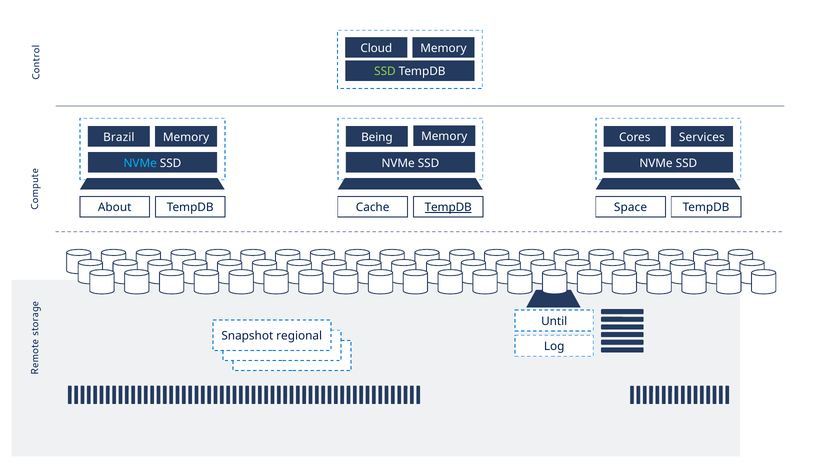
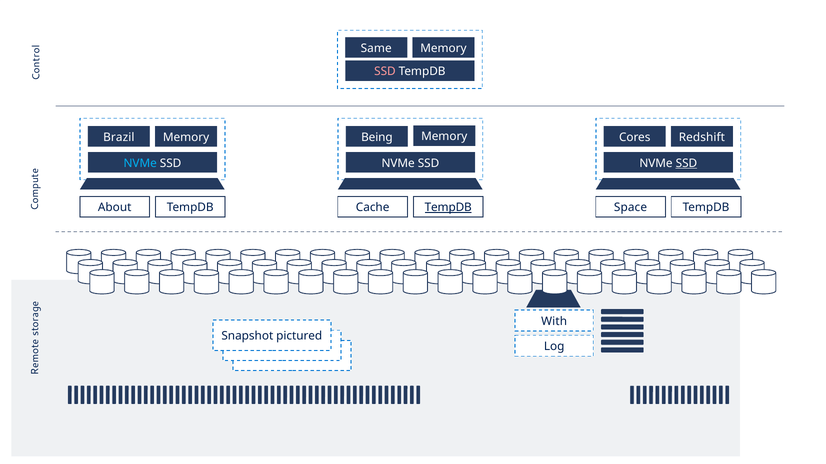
Cloud: Cloud -> Same (376, 48)
SSD colour: light green -> pink (385, 72)
Services: Services -> Redshift (702, 137)
SSD underline: none -> present (686, 163)
Until: Until -> With (554, 322)
regional: regional -> pictured (299, 337)
